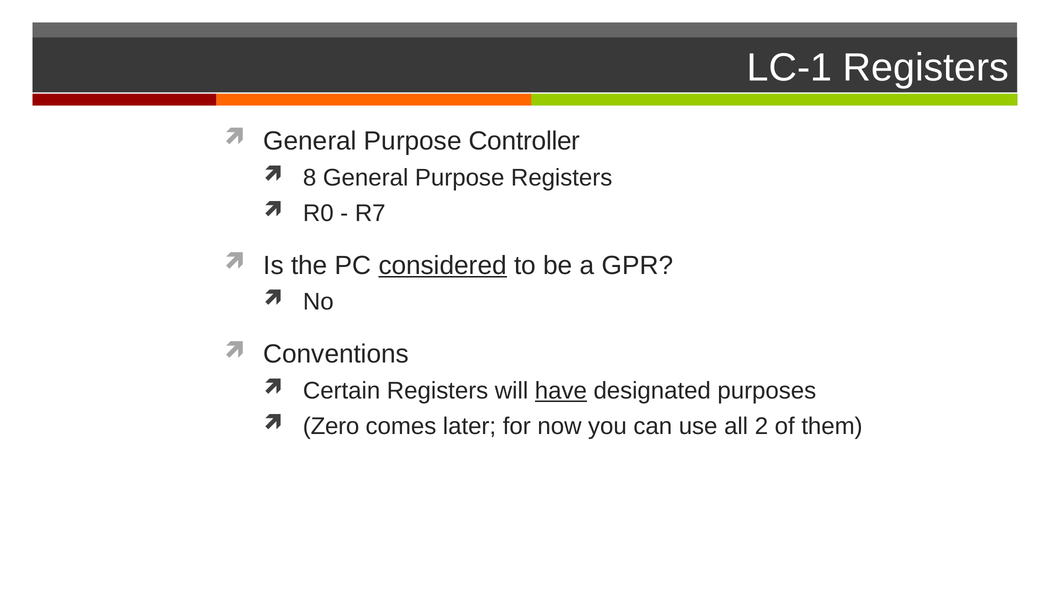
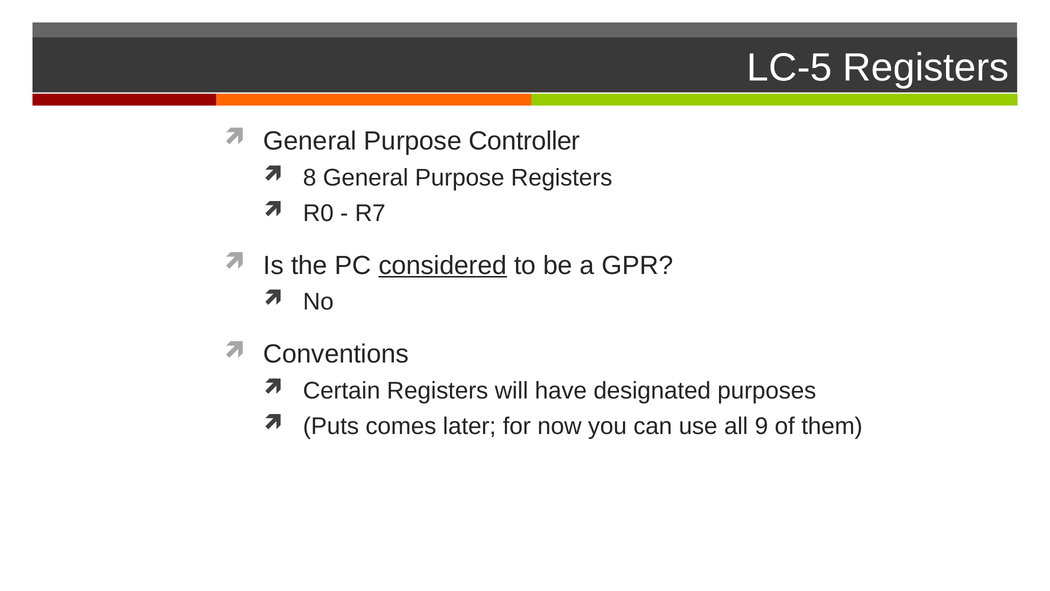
LC-1: LC-1 -> LC-5 (789, 68)
have underline: present -> none (561, 391)
Zero: Zero -> Puts (331, 426)
2: 2 -> 9 (761, 426)
